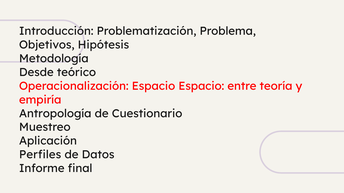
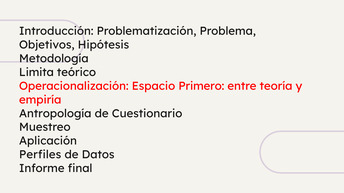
Desde: Desde -> Limita (36, 73)
Espacio Espacio: Espacio -> Primero (201, 86)
